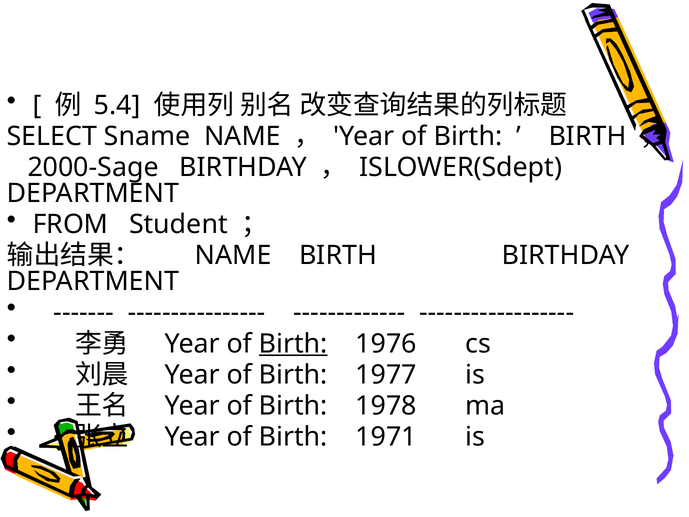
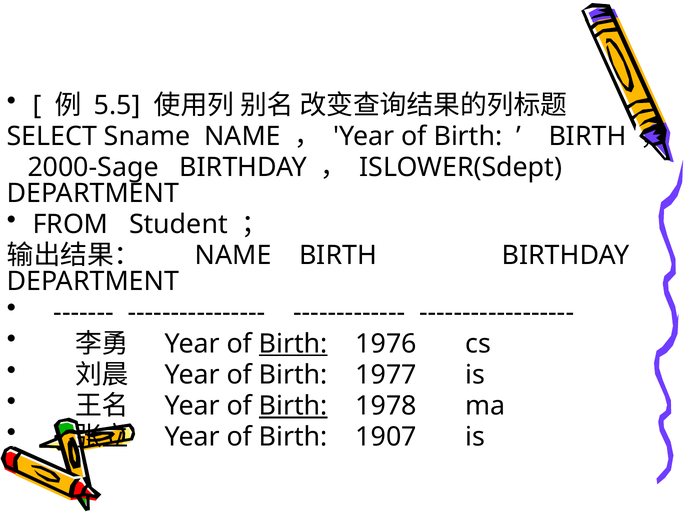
5.4: 5.4 -> 5.5 (117, 105)
Birth underline: none -> present (293, 406)
1971: 1971 -> 1907 (386, 437)
